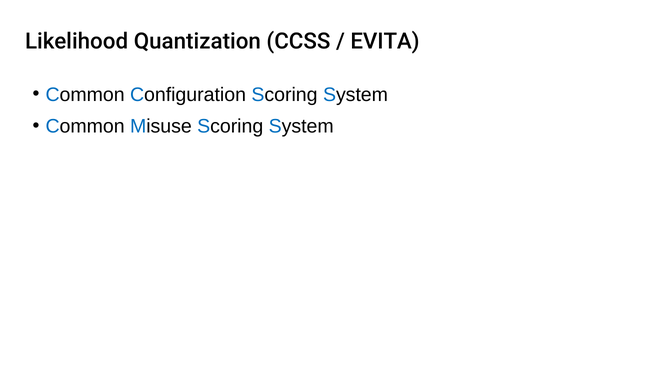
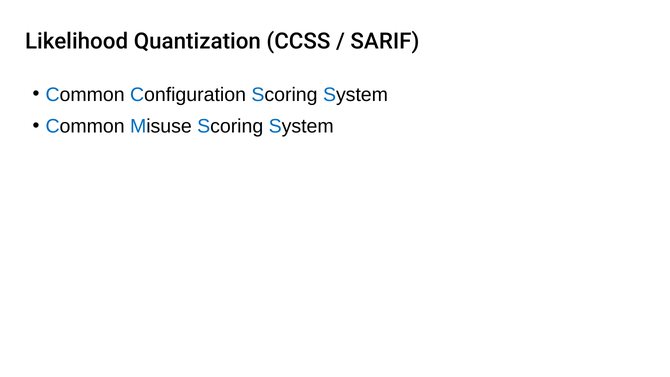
EVITA: EVITA -> SARIF (385, 41)
